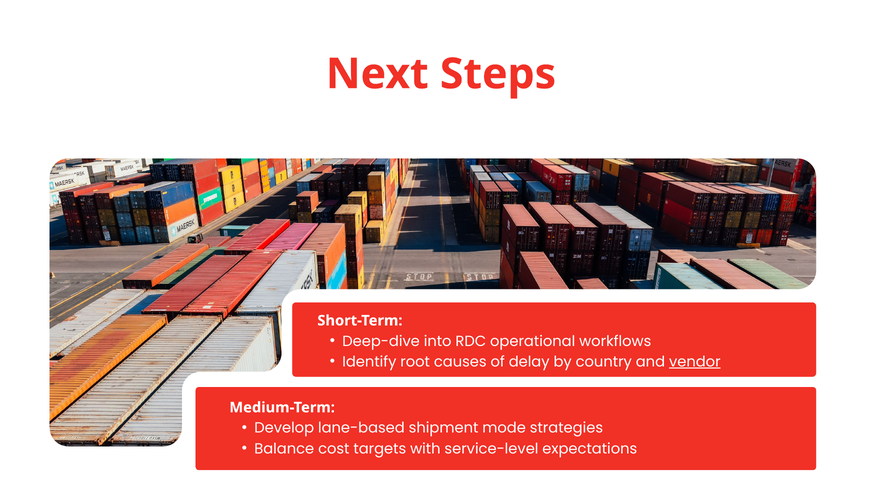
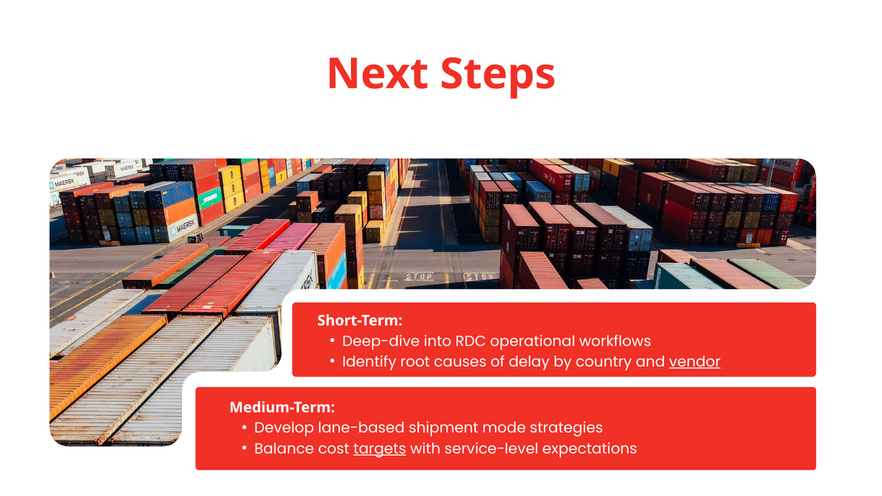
targets underline: none -> present (380, 449)
